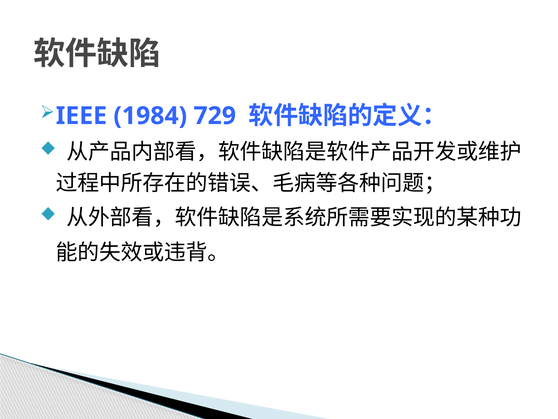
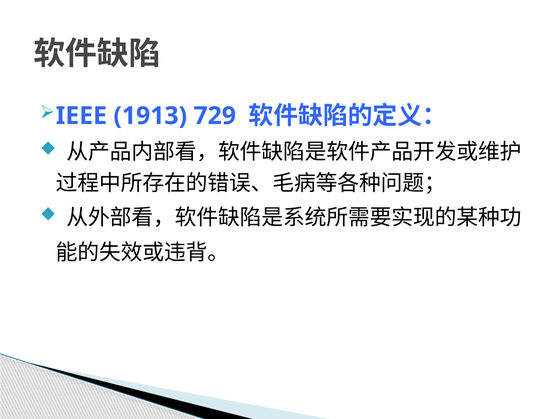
1984: 1984 -> 1913 (150, 116)
